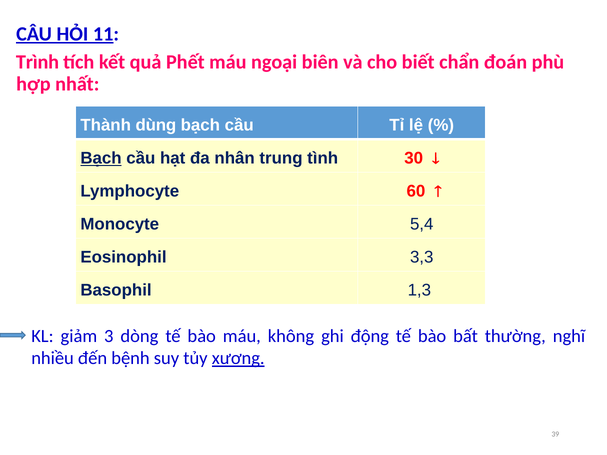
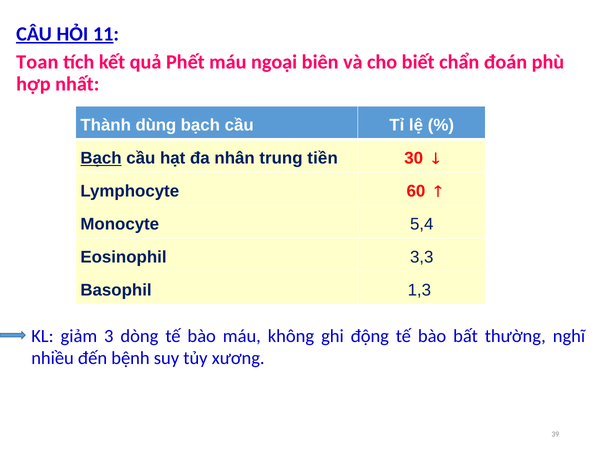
Trình: Trình -> Toan (37, 62)
tình: tình -> tiền (323, 158)
xương underline: present -> none (238, 358)
